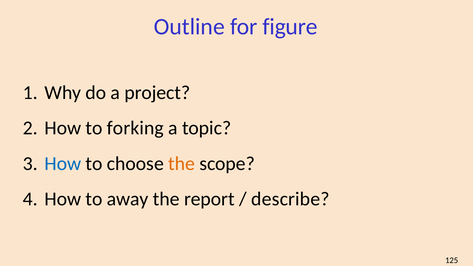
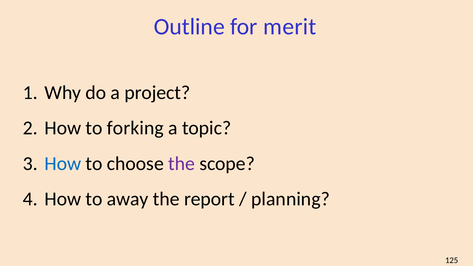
figure: figure -> merit (290, 27)
the colour: orange -> purple (182, 164)
describe: describe -> planning (290, 199)
